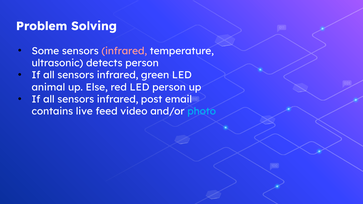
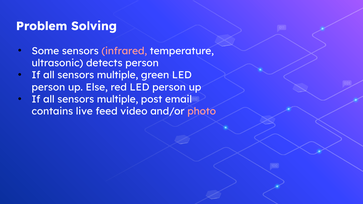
infrared: infrared -> multiple (118, 75)
animal: animal -> person (48, 87)
infrared: infrared -> multiple (118, 99)
photo colour: light blue -> pink (202, 112)
